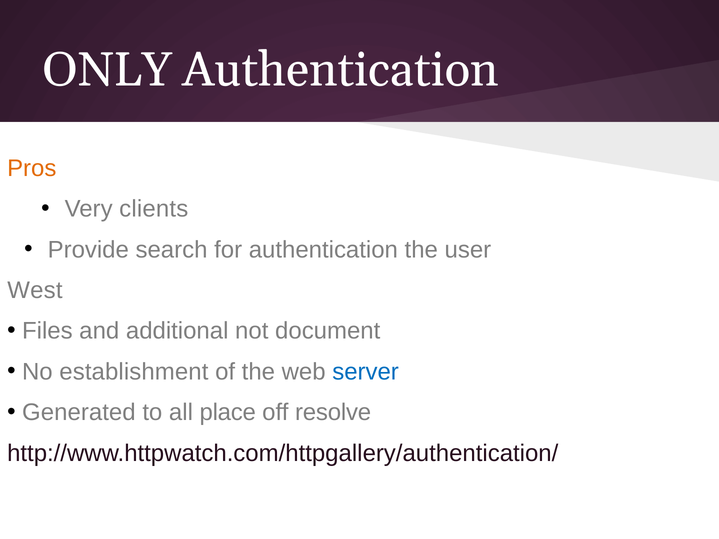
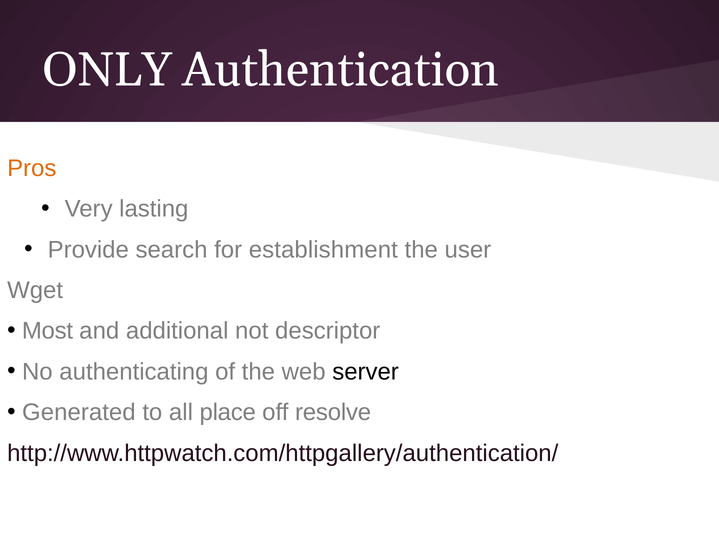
clients: clients -> lasting (154, 209)
for authentication: authentication -> establishment (323, 250)
West: West -> Wget (35, 291)
Files: Files -> Most (47, 331)
document: document -> descriptor (328, 331)
establishment: establishment -> authenticating (134, 372)
server colour: blue -> black (366, 372)
